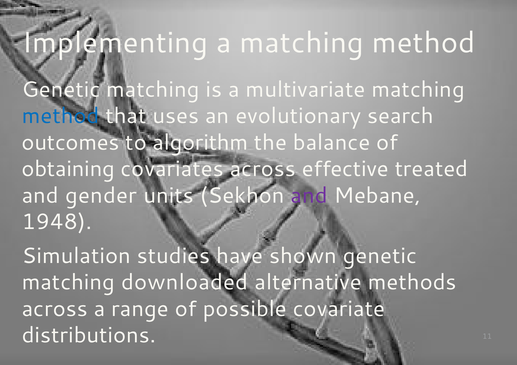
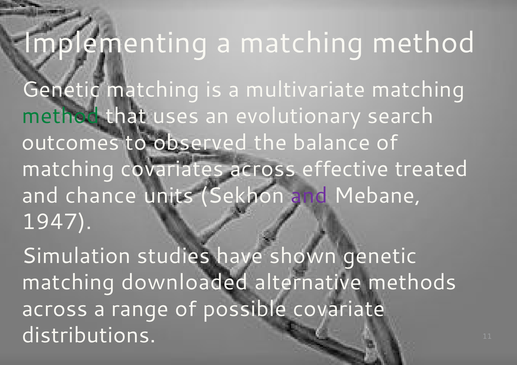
method colour: blue -> green (61, 116)
algorithm: algorithm -> observed (200, 143)
obtaining: obtaining -> matching (68, 169)
gender: gender -> chance (101, 196)
1948: 1948 -> 1947 (57, 222)
